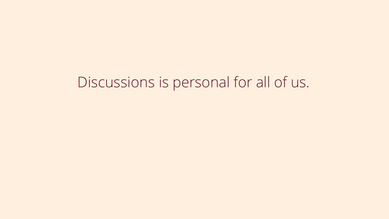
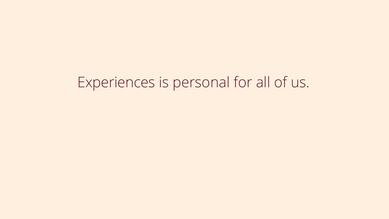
Discussions: Discussions -> Experiences (116, 82)
